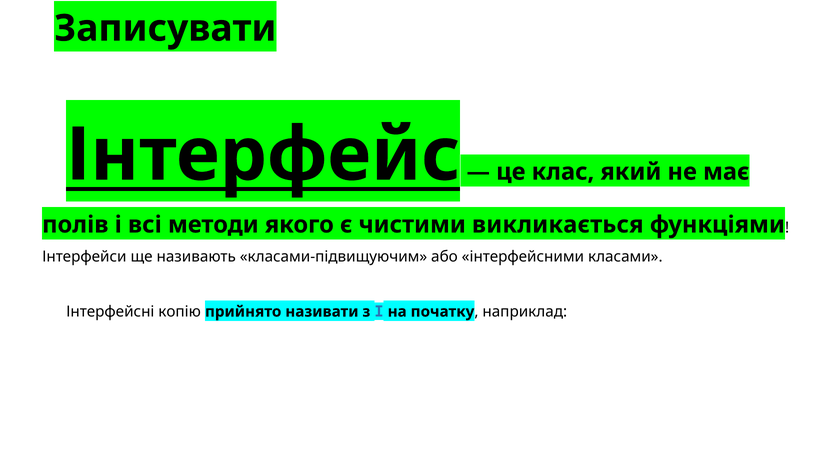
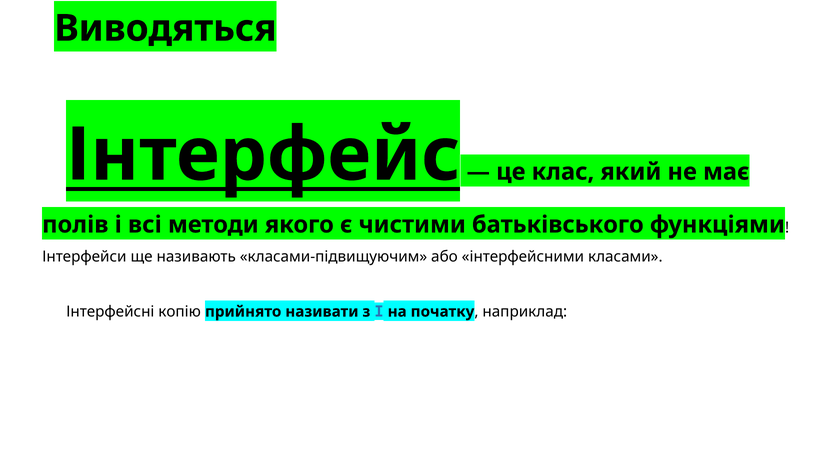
Записувати: Записувати -> Виводяться (165, 28)
викликається: викликається -> батьківського (558, 225)
